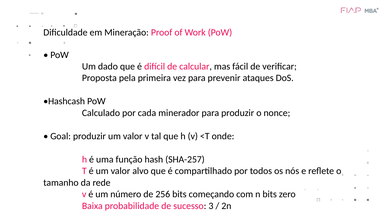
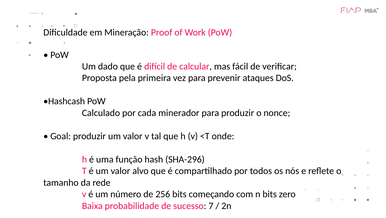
SHA-257: SHA-257 -> SHA-296 (185, 159)
3: 3 -> 7 (211, 205)
